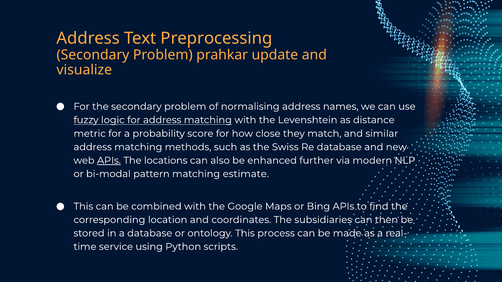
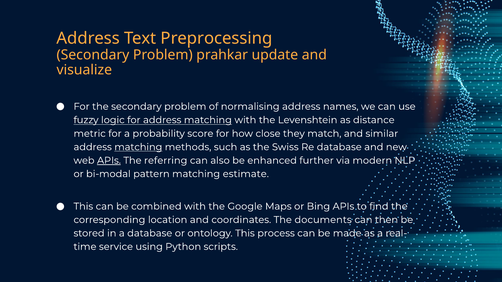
matching underline: none -> present (138, 147)
locations: locations -> referring (166, 161)
subsidiaries: subsidiaries -> documents (323, 220)
